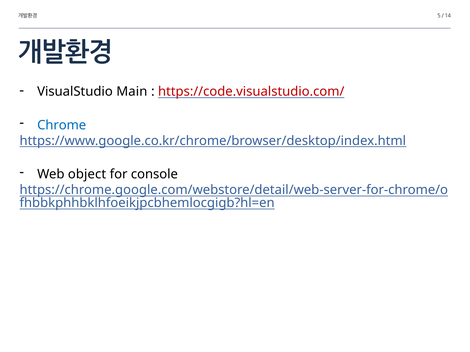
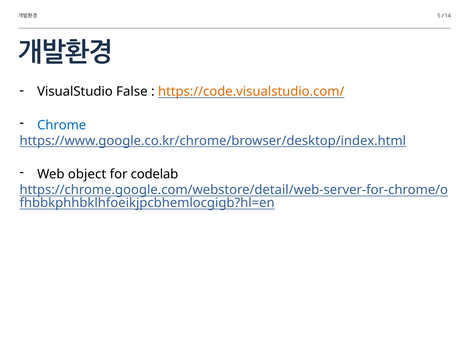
Main: Main -> False (132, 92)
https://code.visualstudio.com/ colour: red -> orange (251, 92)
console: console -> codelab (154, 175)
